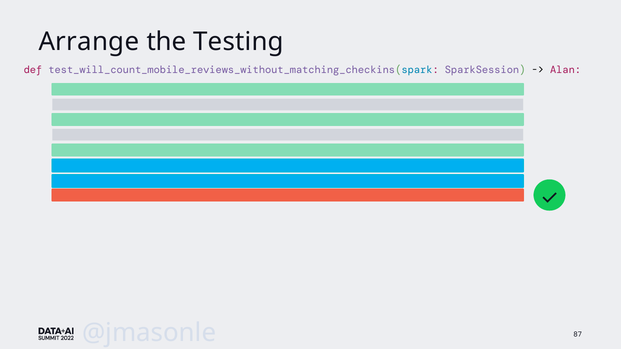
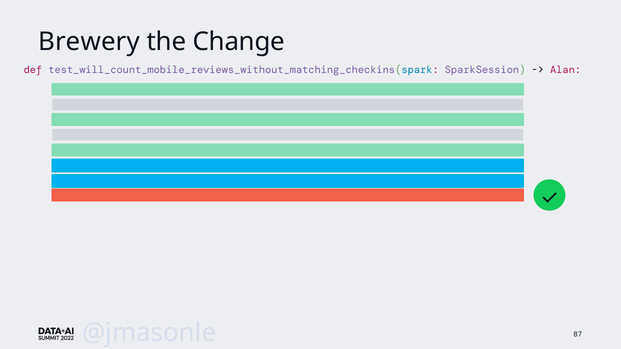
Arrange: Arrange -> Brewery (89, 42)
Testing: Testing -> Change (239, 42)
